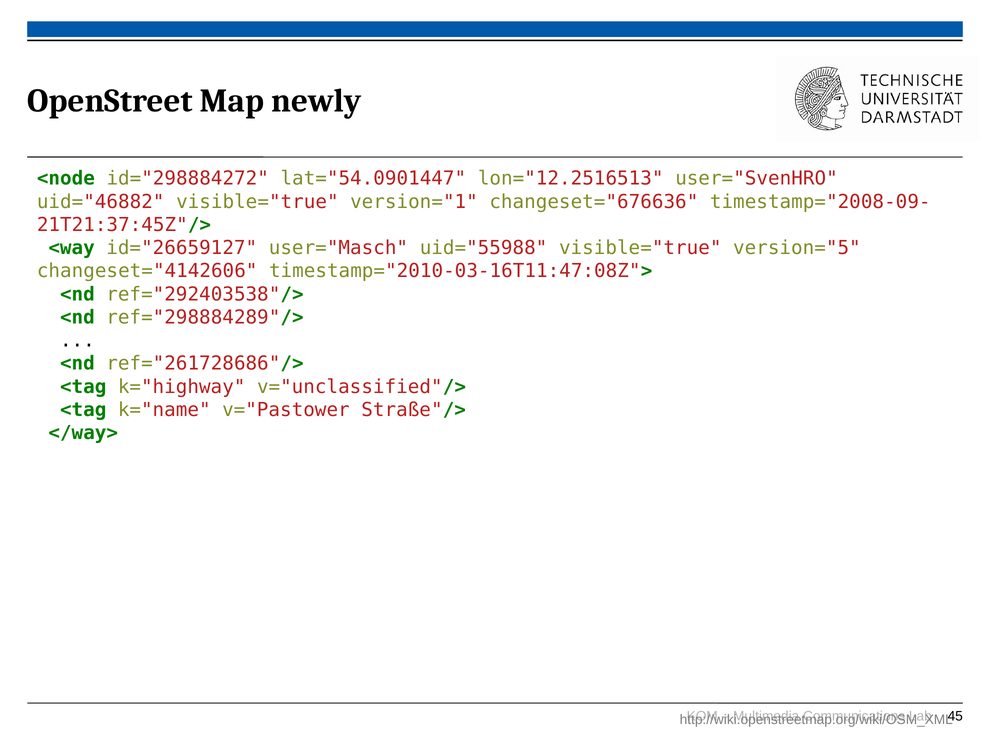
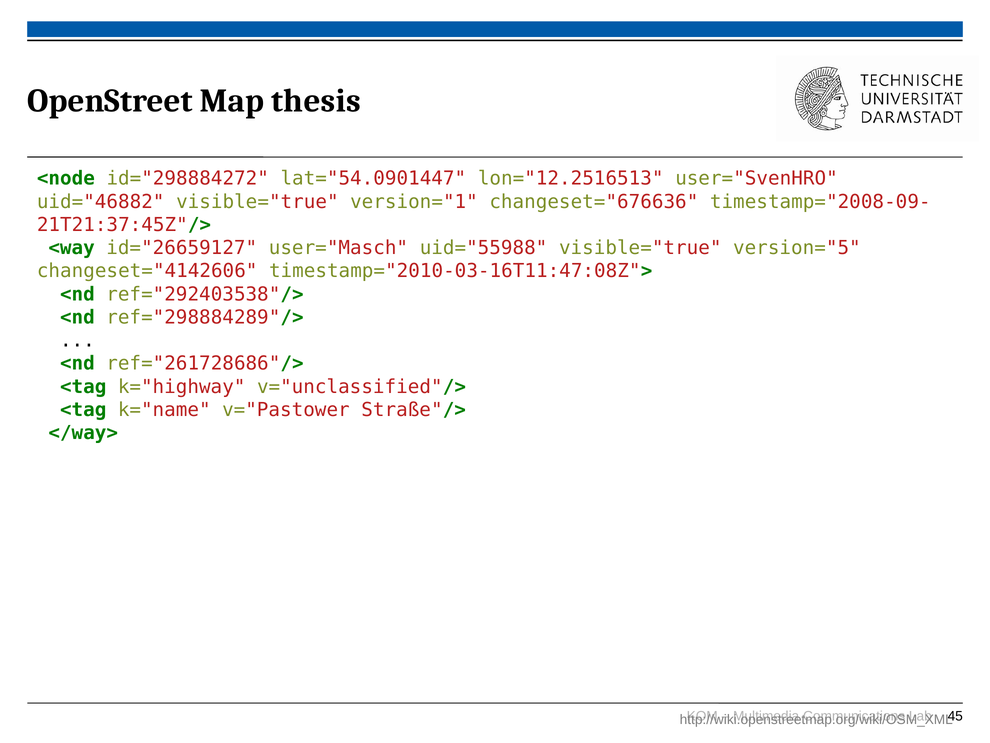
newly: newly -> thesis (316, 101)
